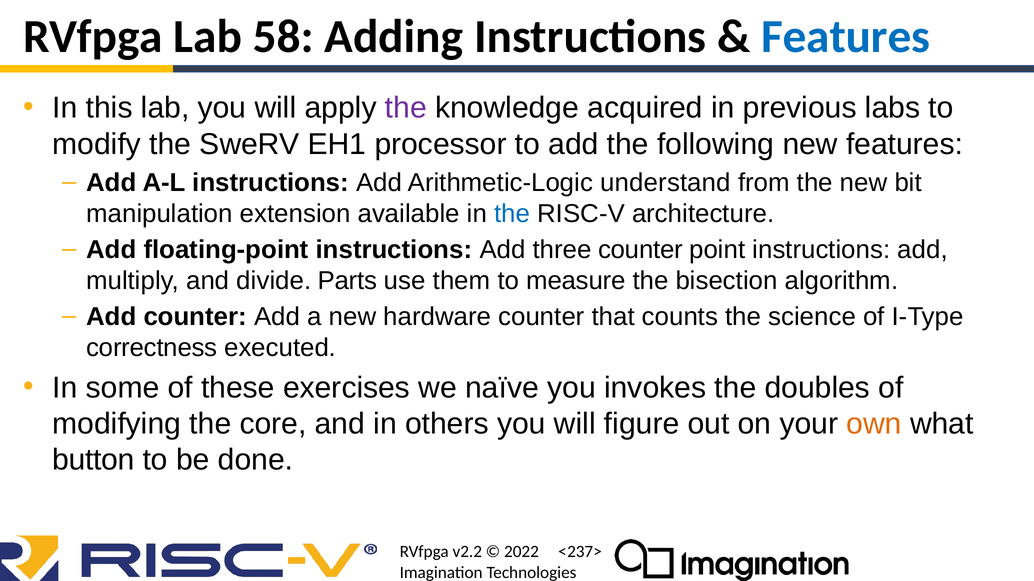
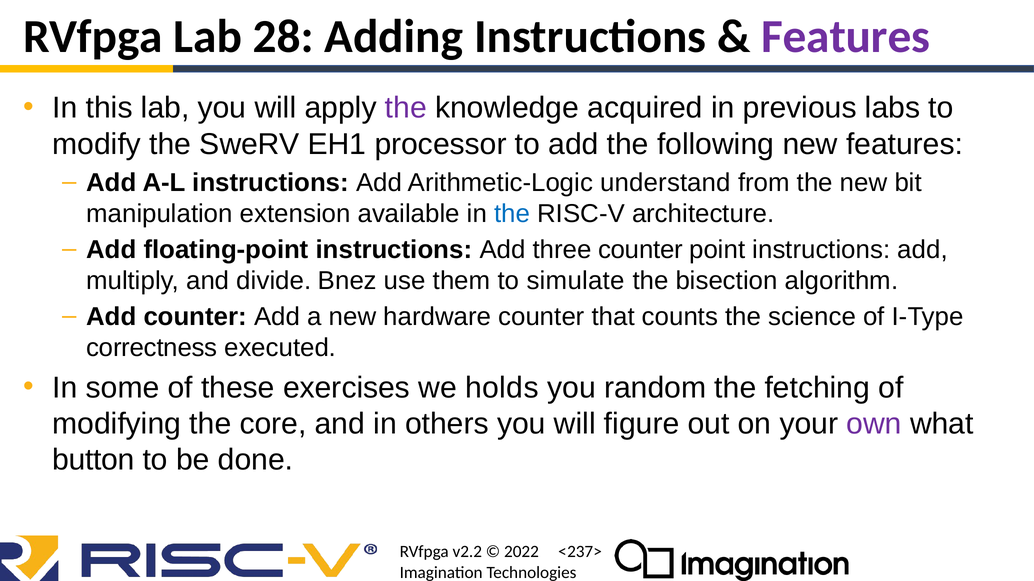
58: 58 -> 28 (283, 37)
Features colour: blue -> purple (846, 37)
Parts: Parts -> Bnez (347, 281)
measure: measure -> simulate (576, 281)
naïve: naïve -> holds (502, 388)
invokes: invokes -> random (655, 388)
doubles: doubles -> fetching (817, 388)
own colour: orange -> purple (874, 424)
